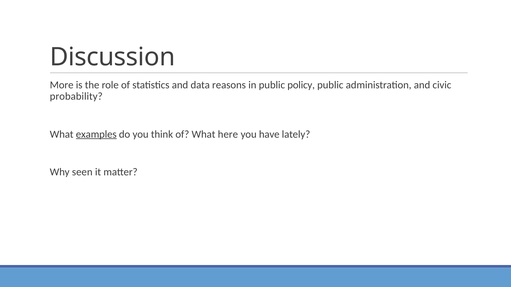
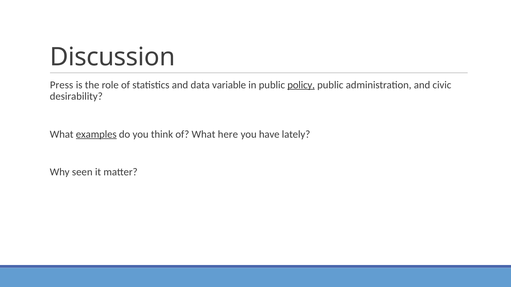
More: More -> Press (62, 85)
reasons: reasons -> variable (229, 85)
policy underline: none -> present (301, 85)
probability: probability -> desirability (76, 96)
